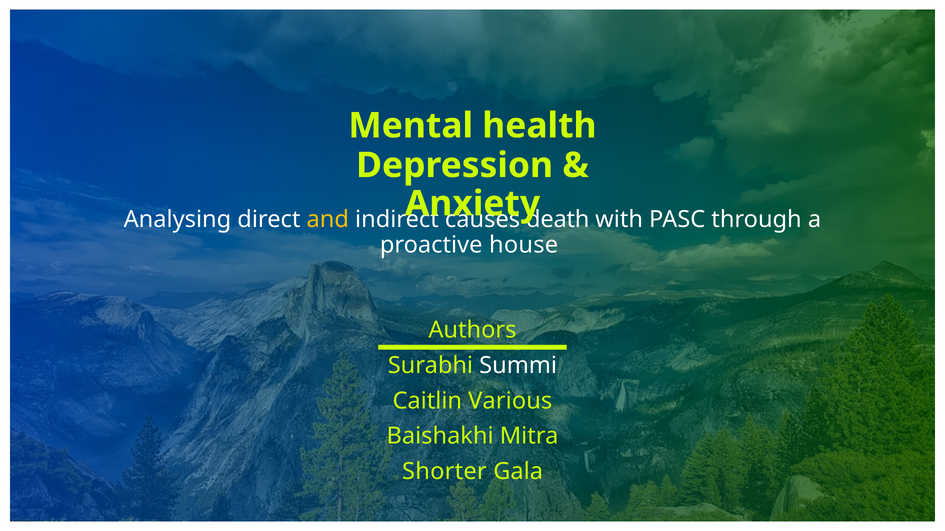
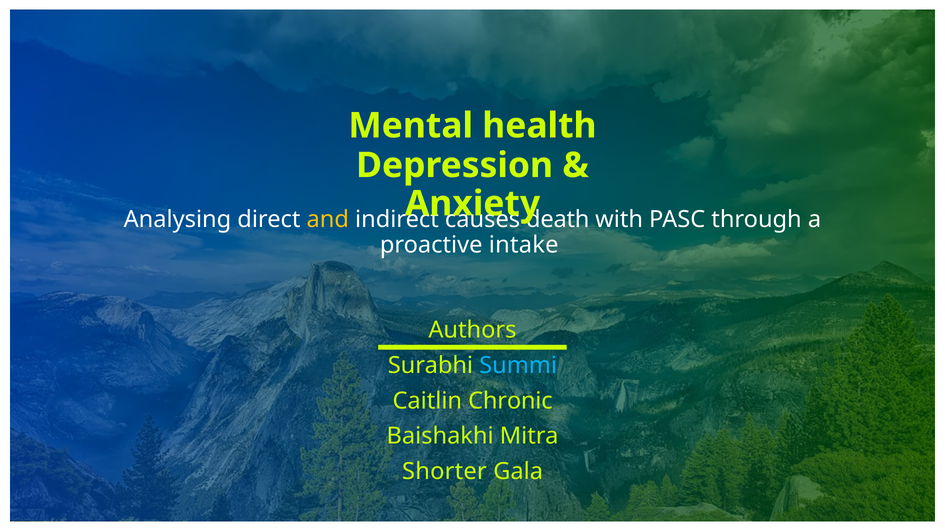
house: house -> intake (524, 245)
Summi colour: white -> light blue (518, 366)
Various: Various -> Chronic (510, 401)
